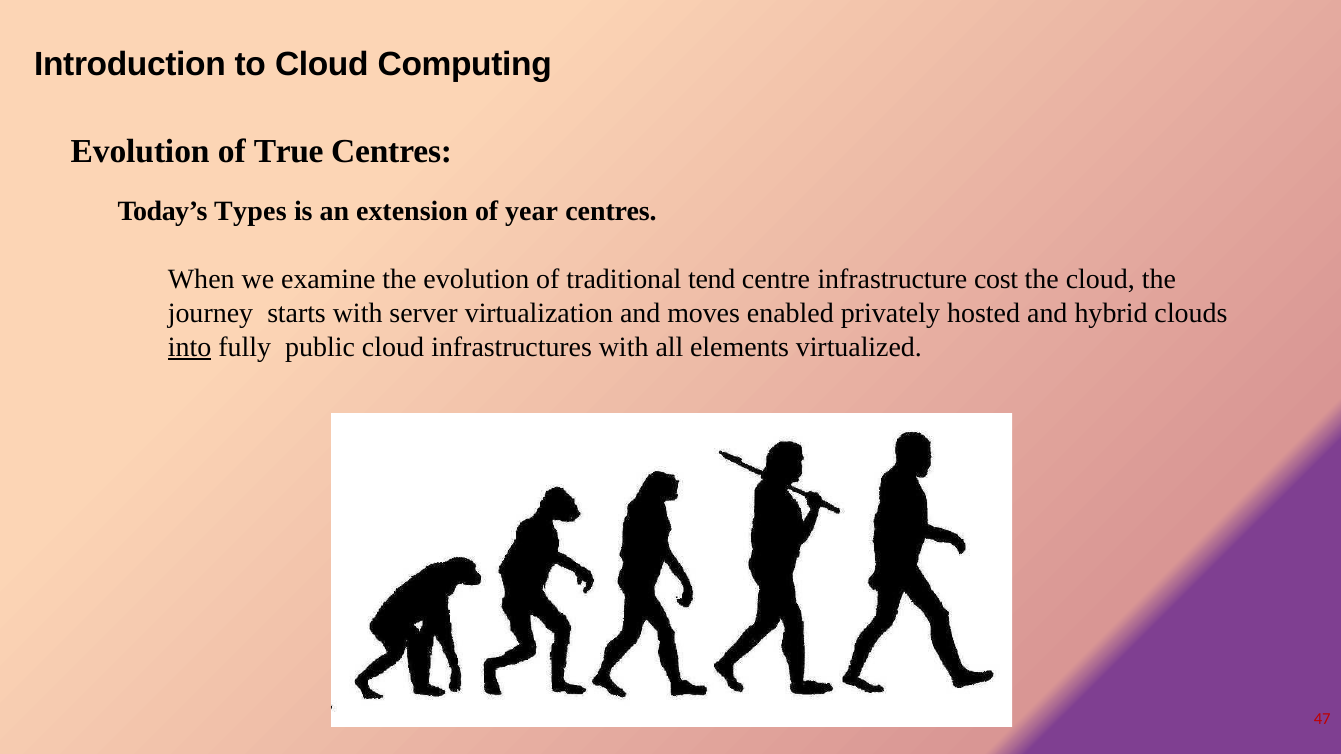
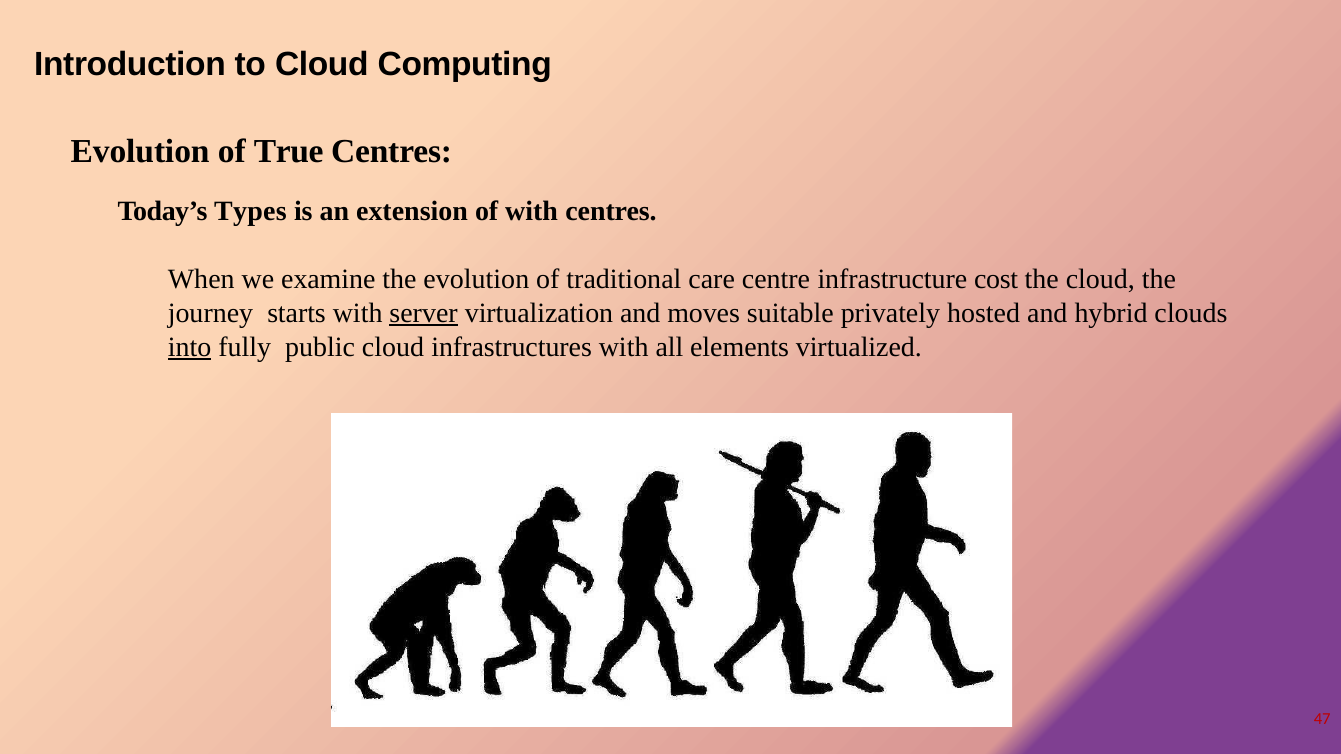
of year: year -> with (532, 211)
tend: tend -> care (712, 280)
server underline: none -> present (424, 313)
enabled: enabled -> suitable (790, 313)
